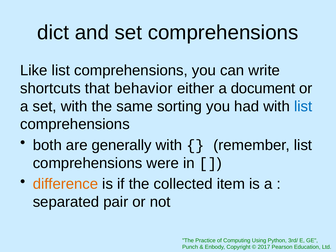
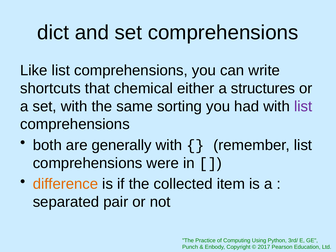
behavior: behavior -> chemical (143, 88)
document: document -> structures (263, 88)
list colour: blue -> purple (303, 106)
